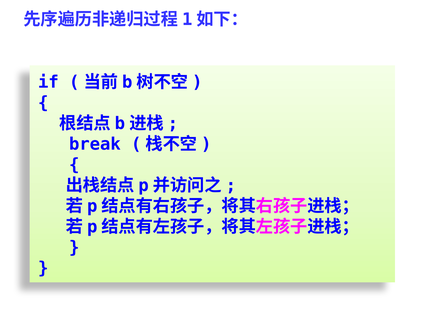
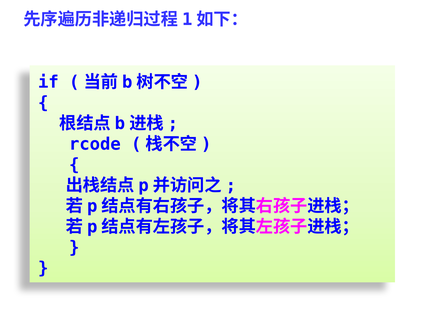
break: break -> rcode (95, 144)
